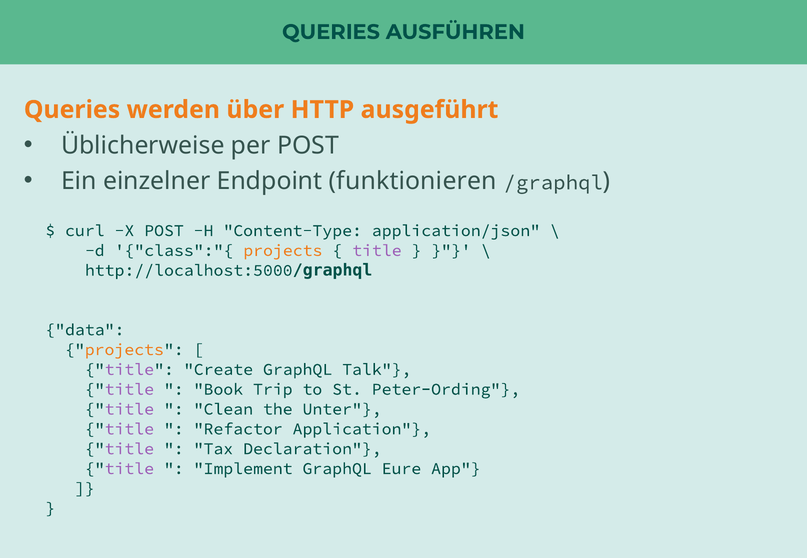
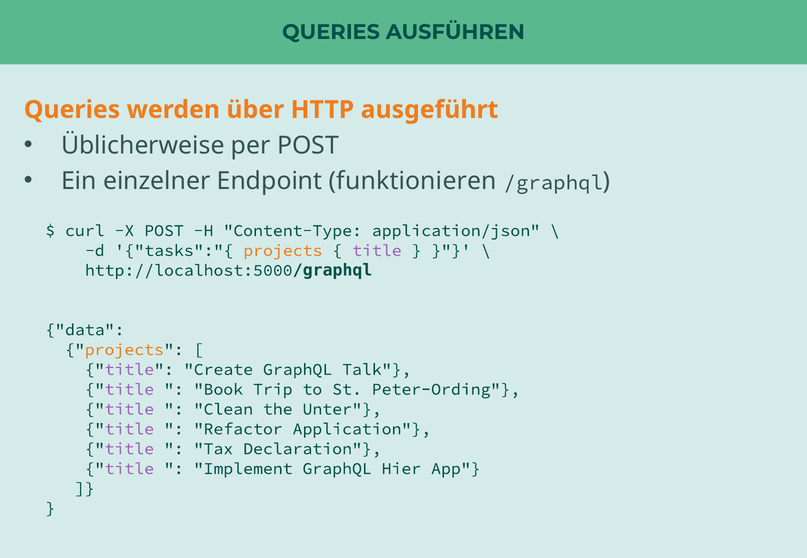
class":"{: class":"{ -> tasks":"{ (174, 251)
Eure: Eure -> Hier (401, 469)
